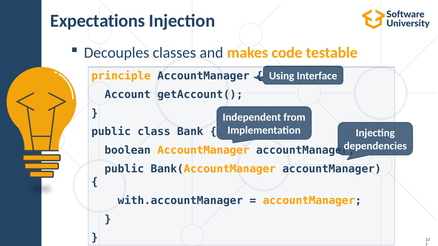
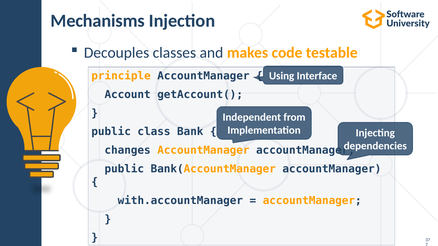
Expectations: Expectations -> Mechanisms (98, 21)
boolean: boolean -> changes (128, 150)
